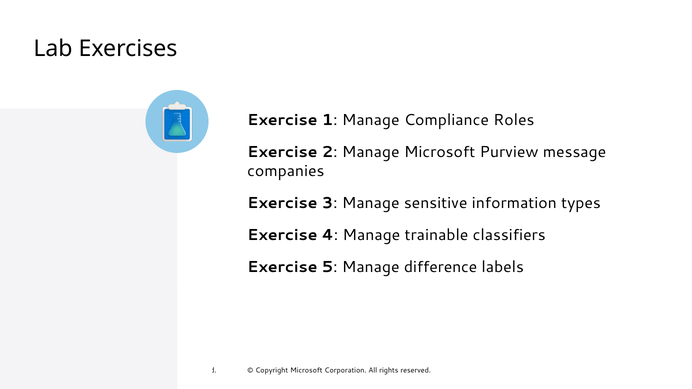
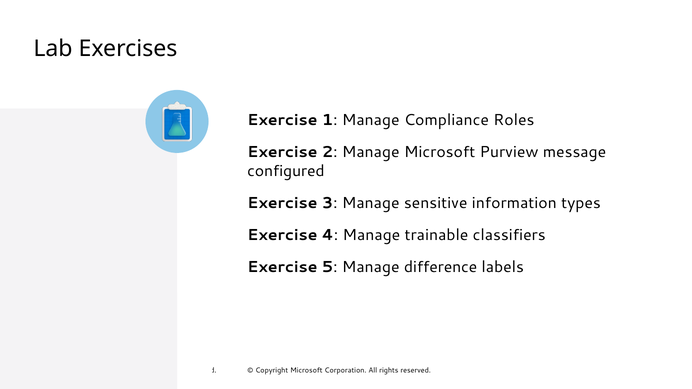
companies: companies -> configured (286, 171)
